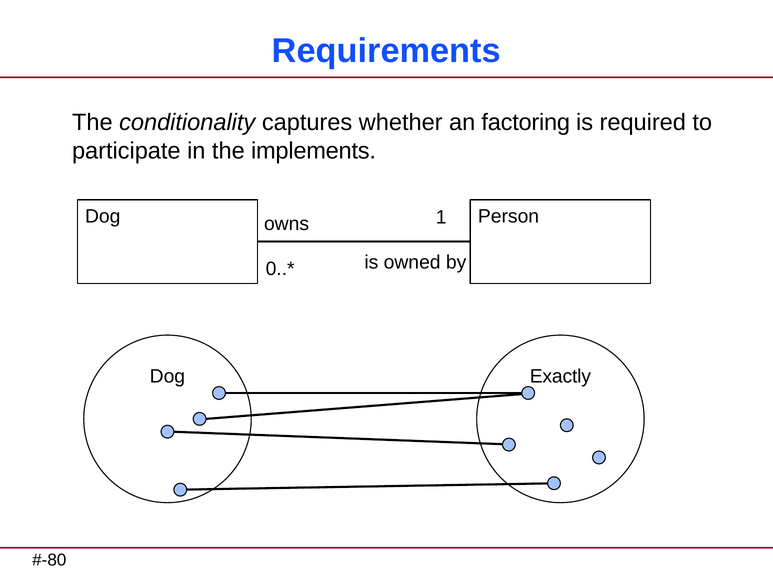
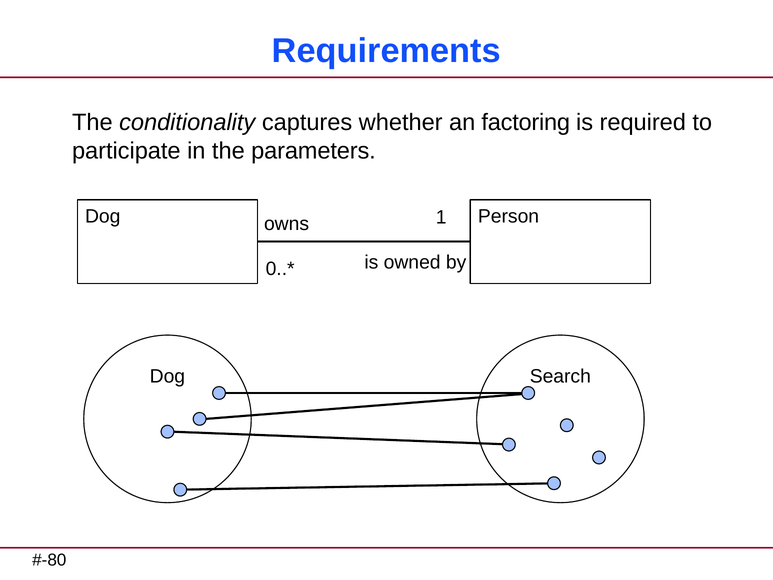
implements: implements -> parameters (313, 151)
Exactly: Exactly -> Search (560, 376)
